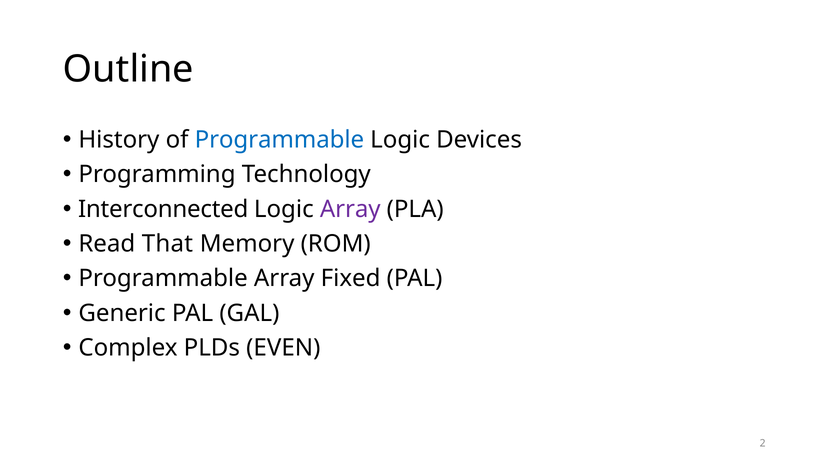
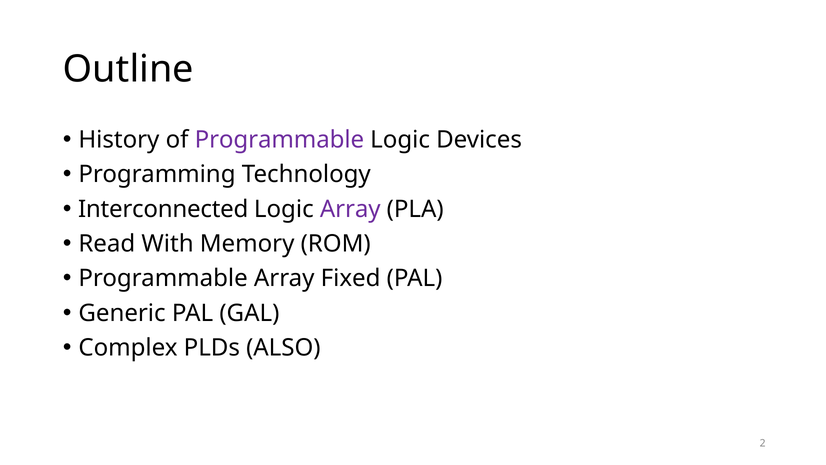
Programmable colour: blue -> purple (279, 140)
That: That -> With (168, 244)
EVEN: EVEN -> ALSO (283, 347)
